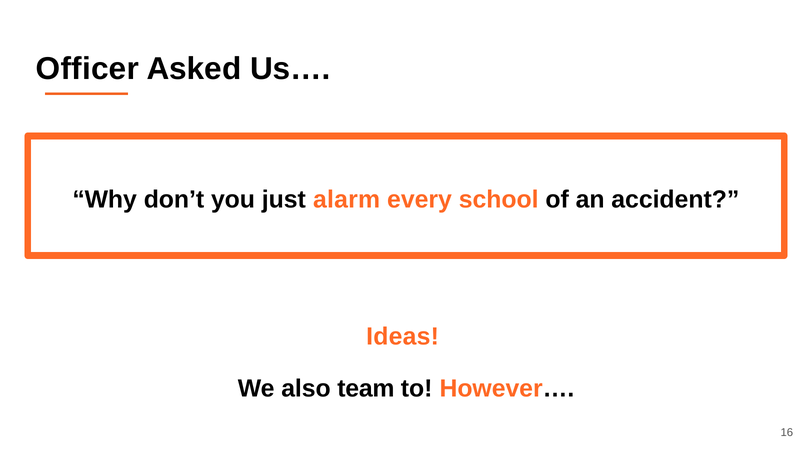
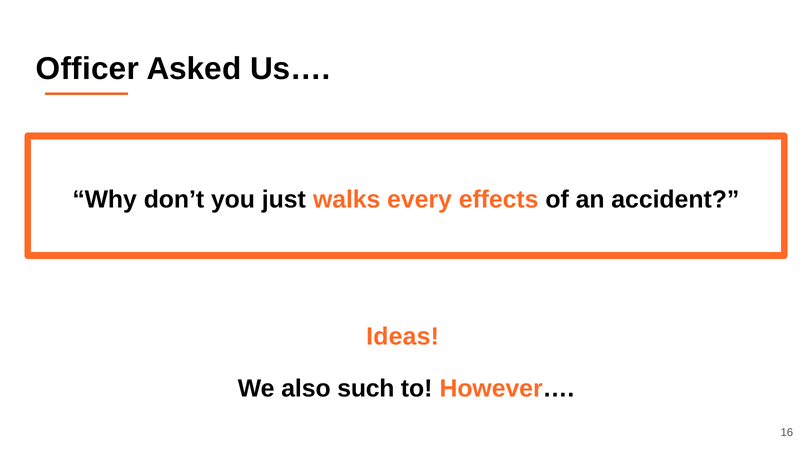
alarm: alarm -> walks (347, 200)
school: school -> effects (499, 200)
team: team -> such (366, 389)
